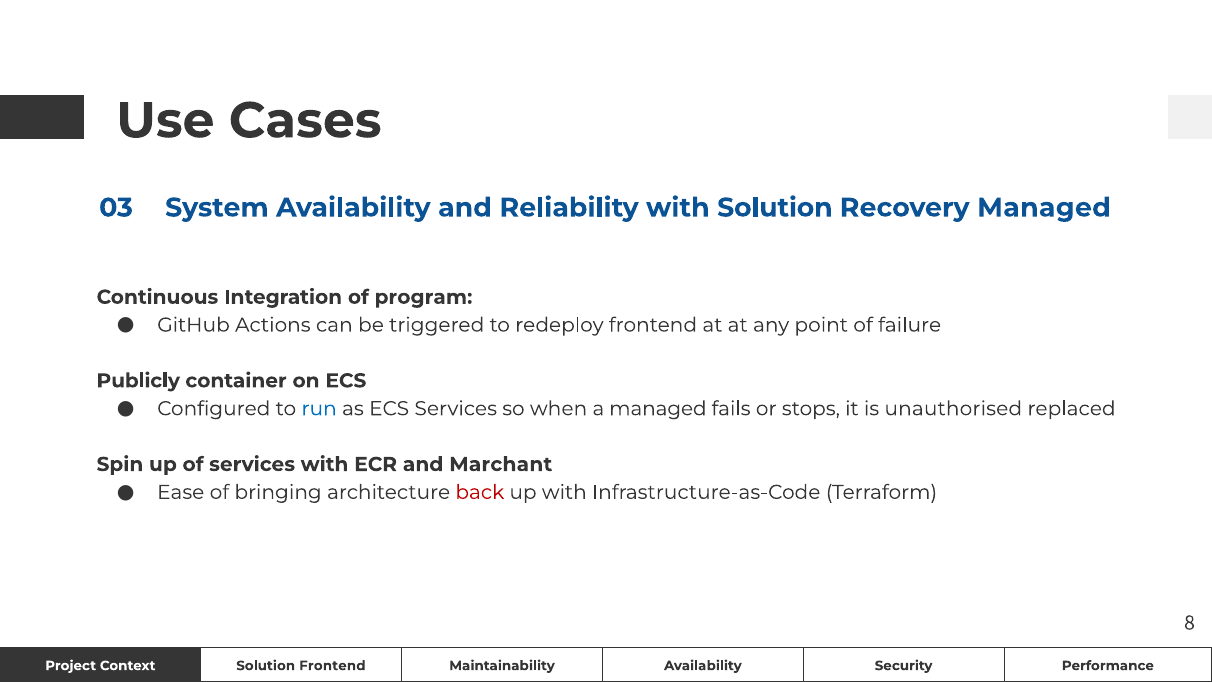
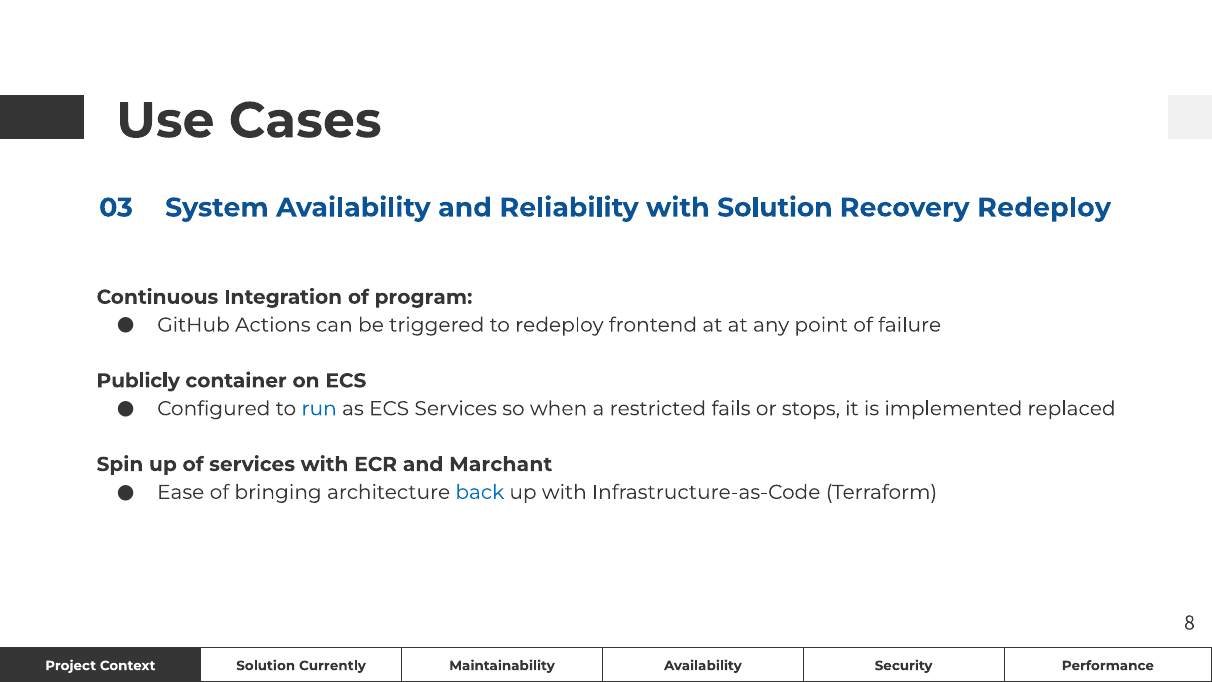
Recovery Managed: Managed -> Redeploy (1044, 208)
a managed: managed -> restricted (658, 408)
unauthorised: unauthorised -> implemented (953, 408)
back colour: red -> blue (480, 492)
Solution Frontend: Frontend -> Currently (332, 665)
